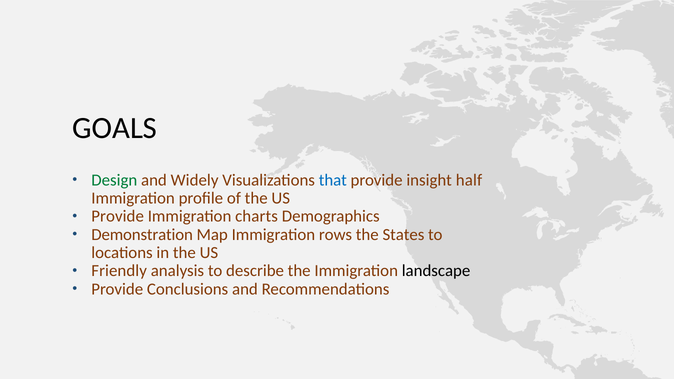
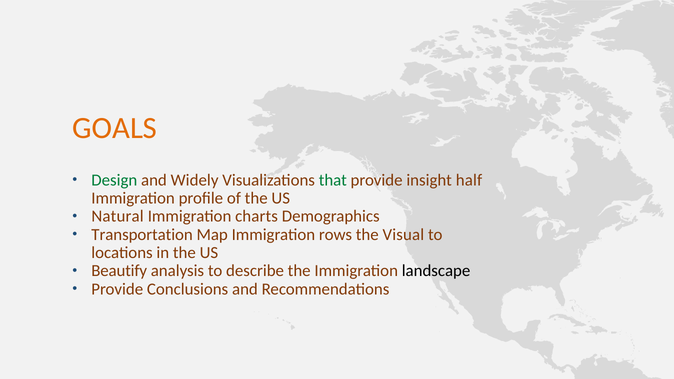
GOALS colour: black -> orange (115, 128)
that colour: blue -> green (333, 180)
Provide: Provide -> Natural (118, 216)
Demonstration: Demonstration -> Transportation (142, 235)
States: States -> Visual (403, 235)
Friendly: Friendly -> Beautify (119, 271)
